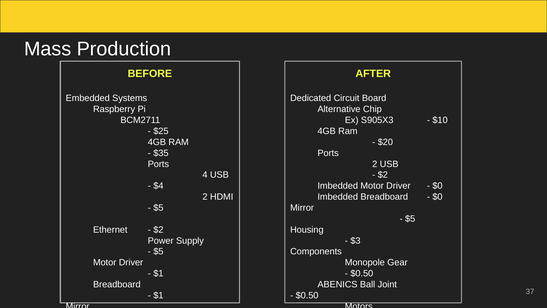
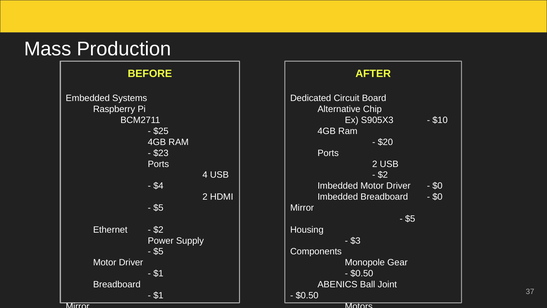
$35: $35 -> $23 (161, 153)
